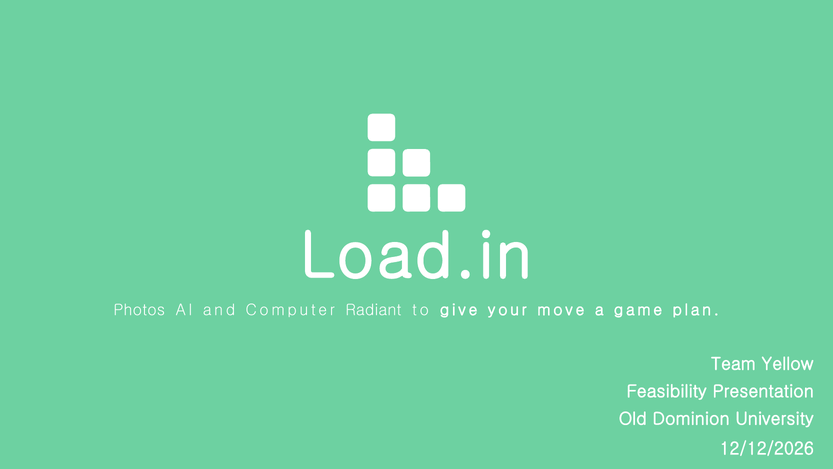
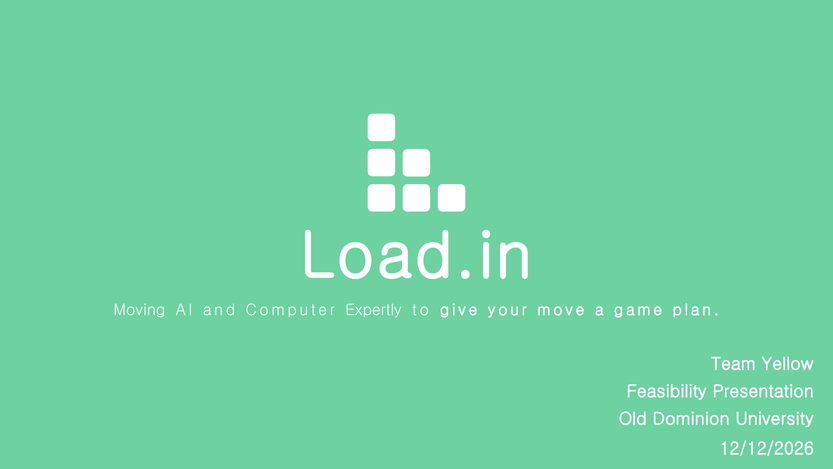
Photos: Photos -> Moving (139, 310)
Radiant: Radiant -> Expertly (374, 310)
